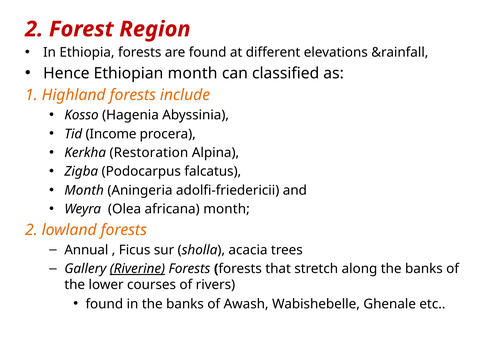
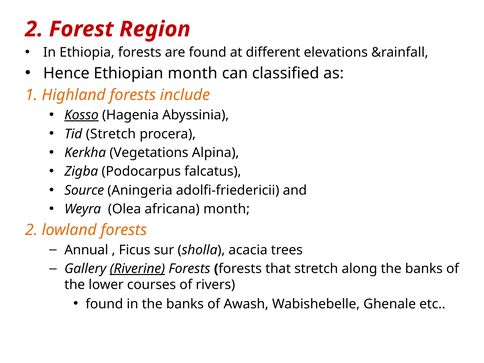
Kosso underline: none -> present (81, 115)
Tid Income: Income -> Stretch (111, 134)
Restoration: Restoration -> Vegetations (149, 153)
Month: Month -> Source (84, 190)
